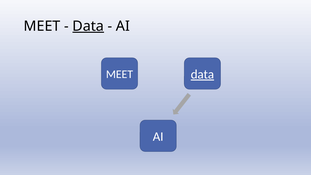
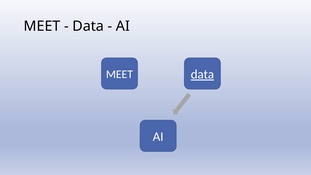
Data underline: present -> none (88, 26)
